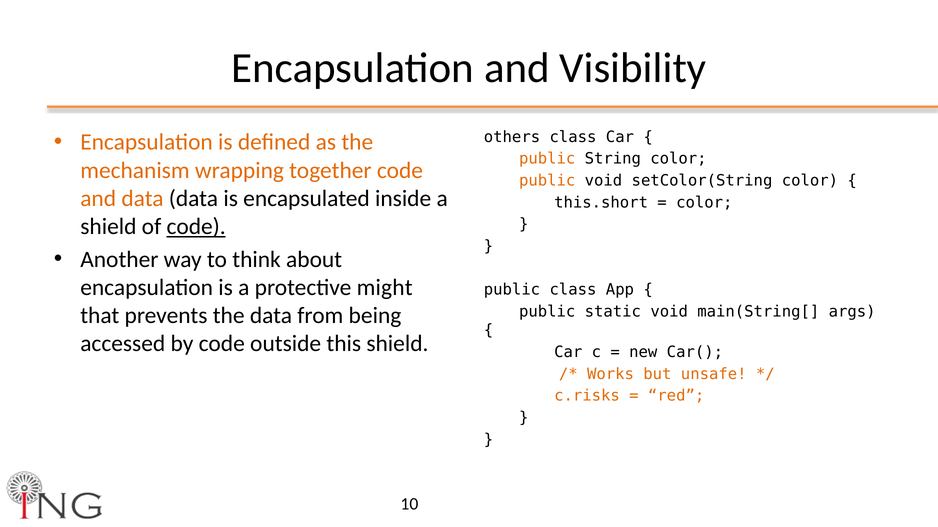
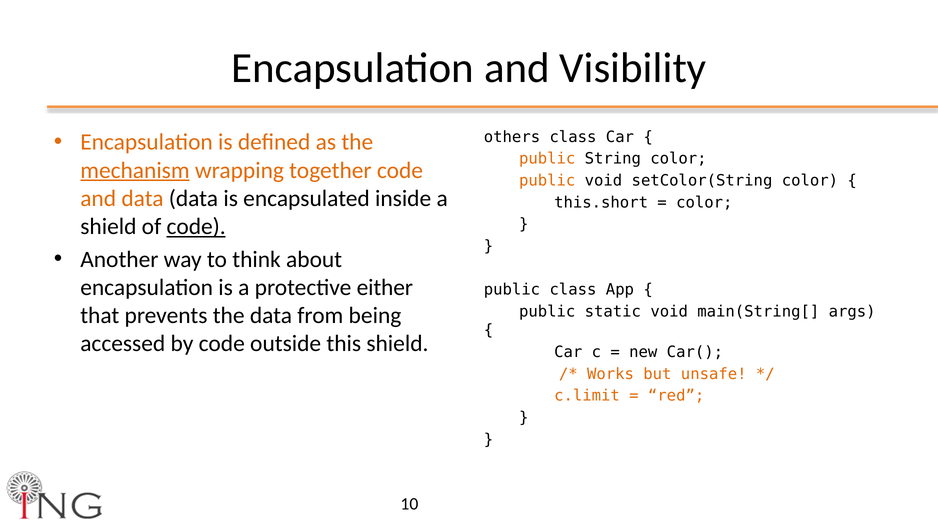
mechanism underline: none -> present (135, 170)
might: might -> either (385, 288)
c.risks: c.risks -> c.limit (587, 396)
